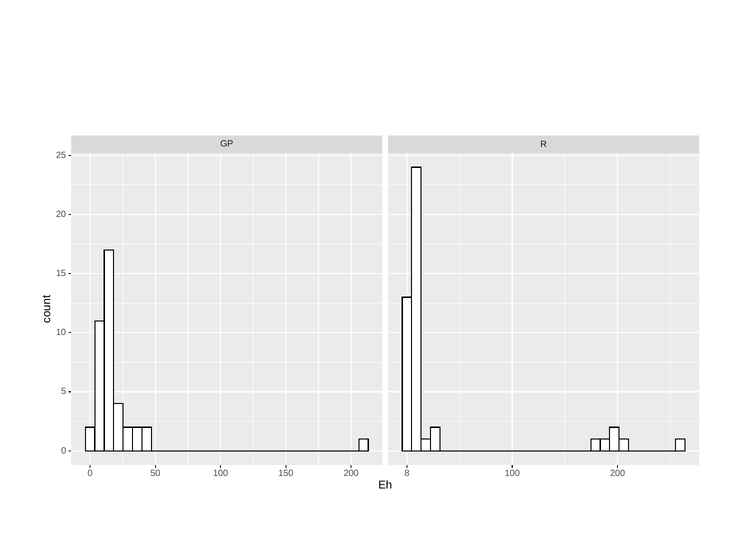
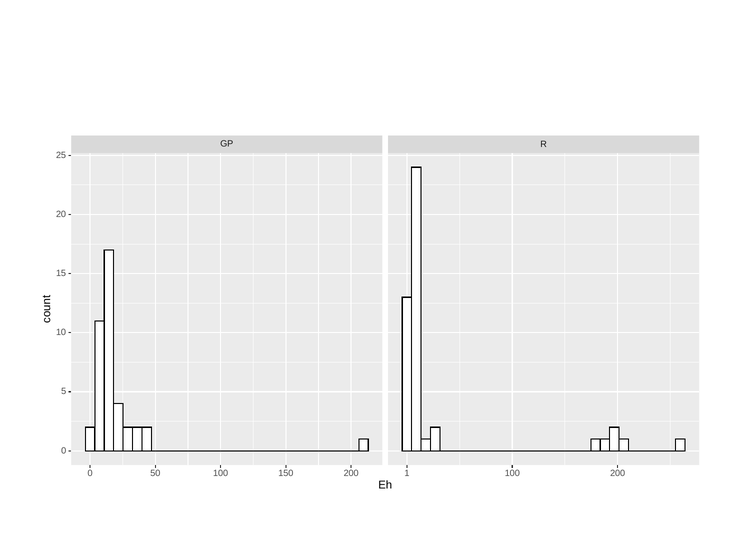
8: 8 -> 1 (407, 473)
